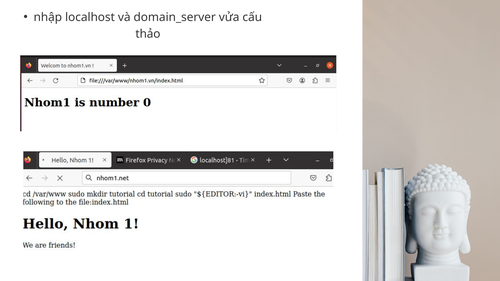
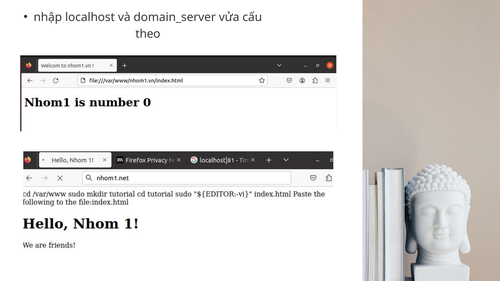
thảo: thảo -> theo (148, 34)
